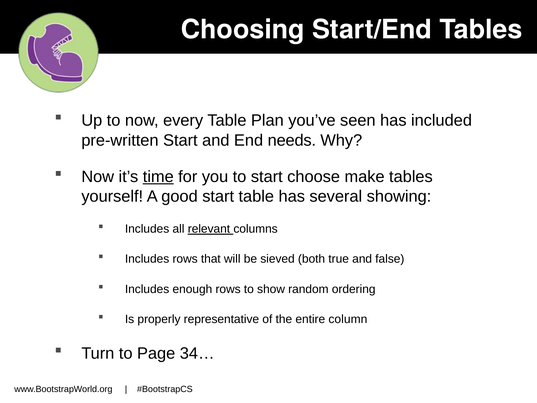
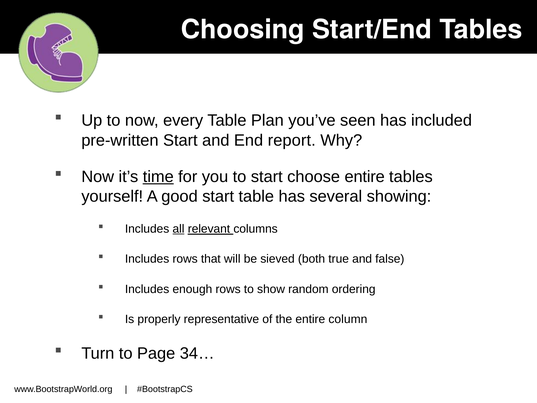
needs: needs -> report (292, 140)
choose make: make -> entire (365, 177)
all underline: none -> present (178, 229)
